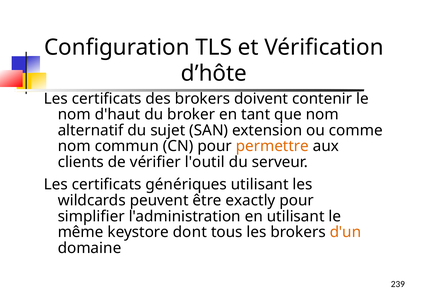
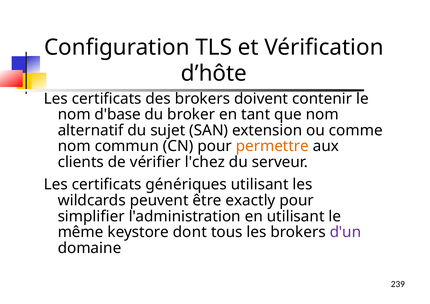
d'haut: d'haut -> d'base (118, 115)
l'outil: l'outil -> l'chez (205, 162)
d'un colour: orange -> purple (345, 232)
